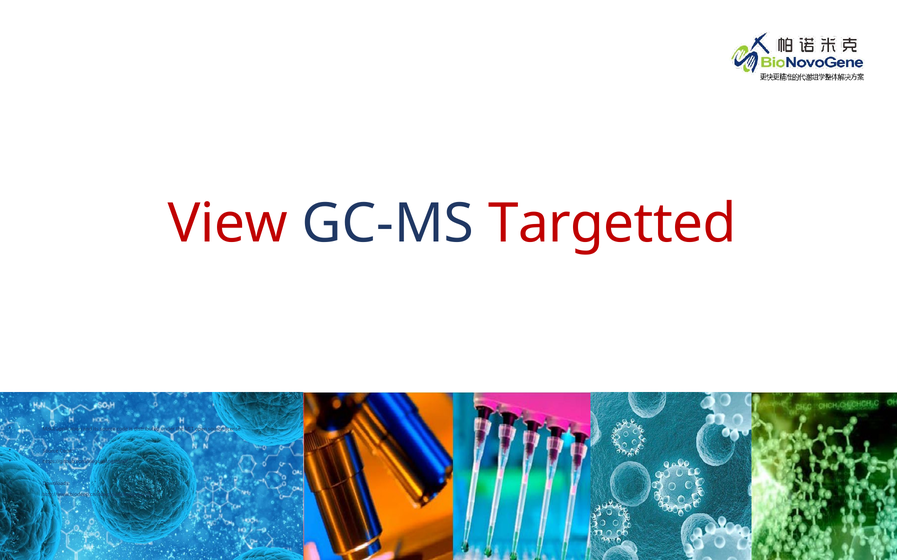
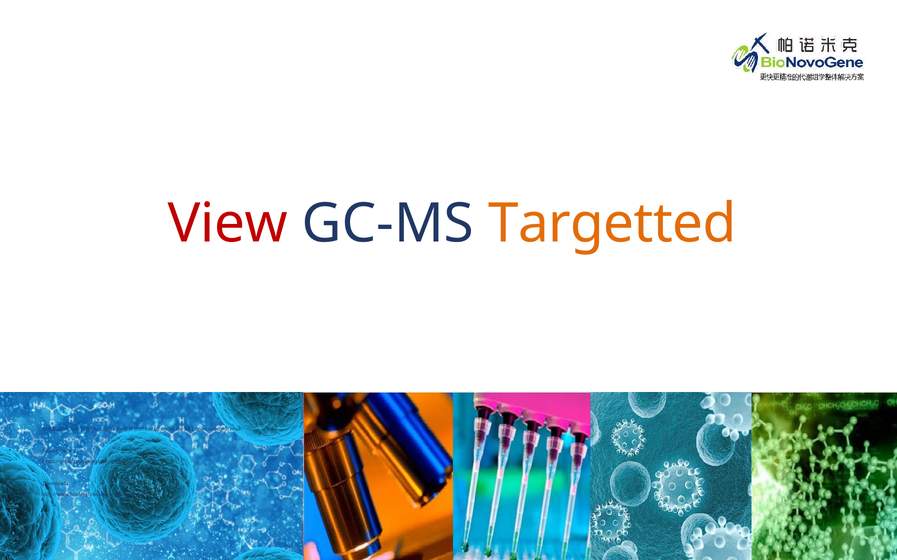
Targetted colour: red -> orange (612, 224)
